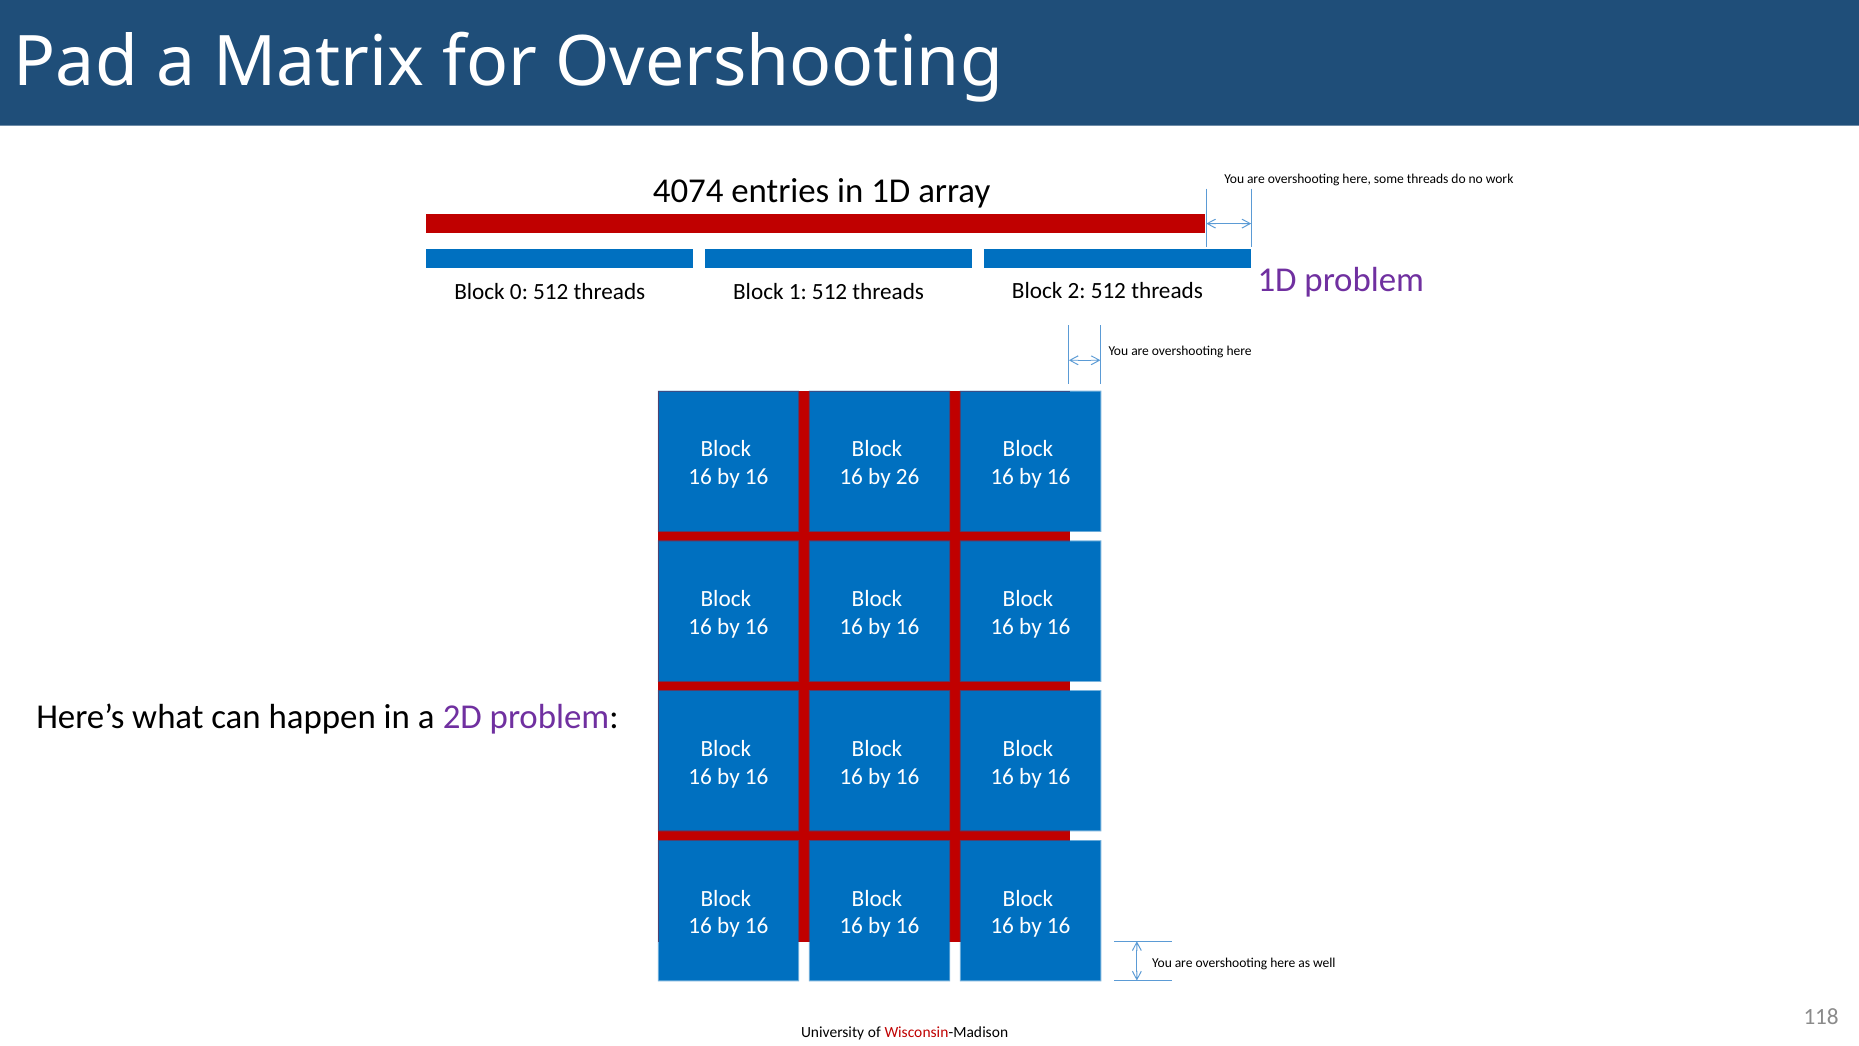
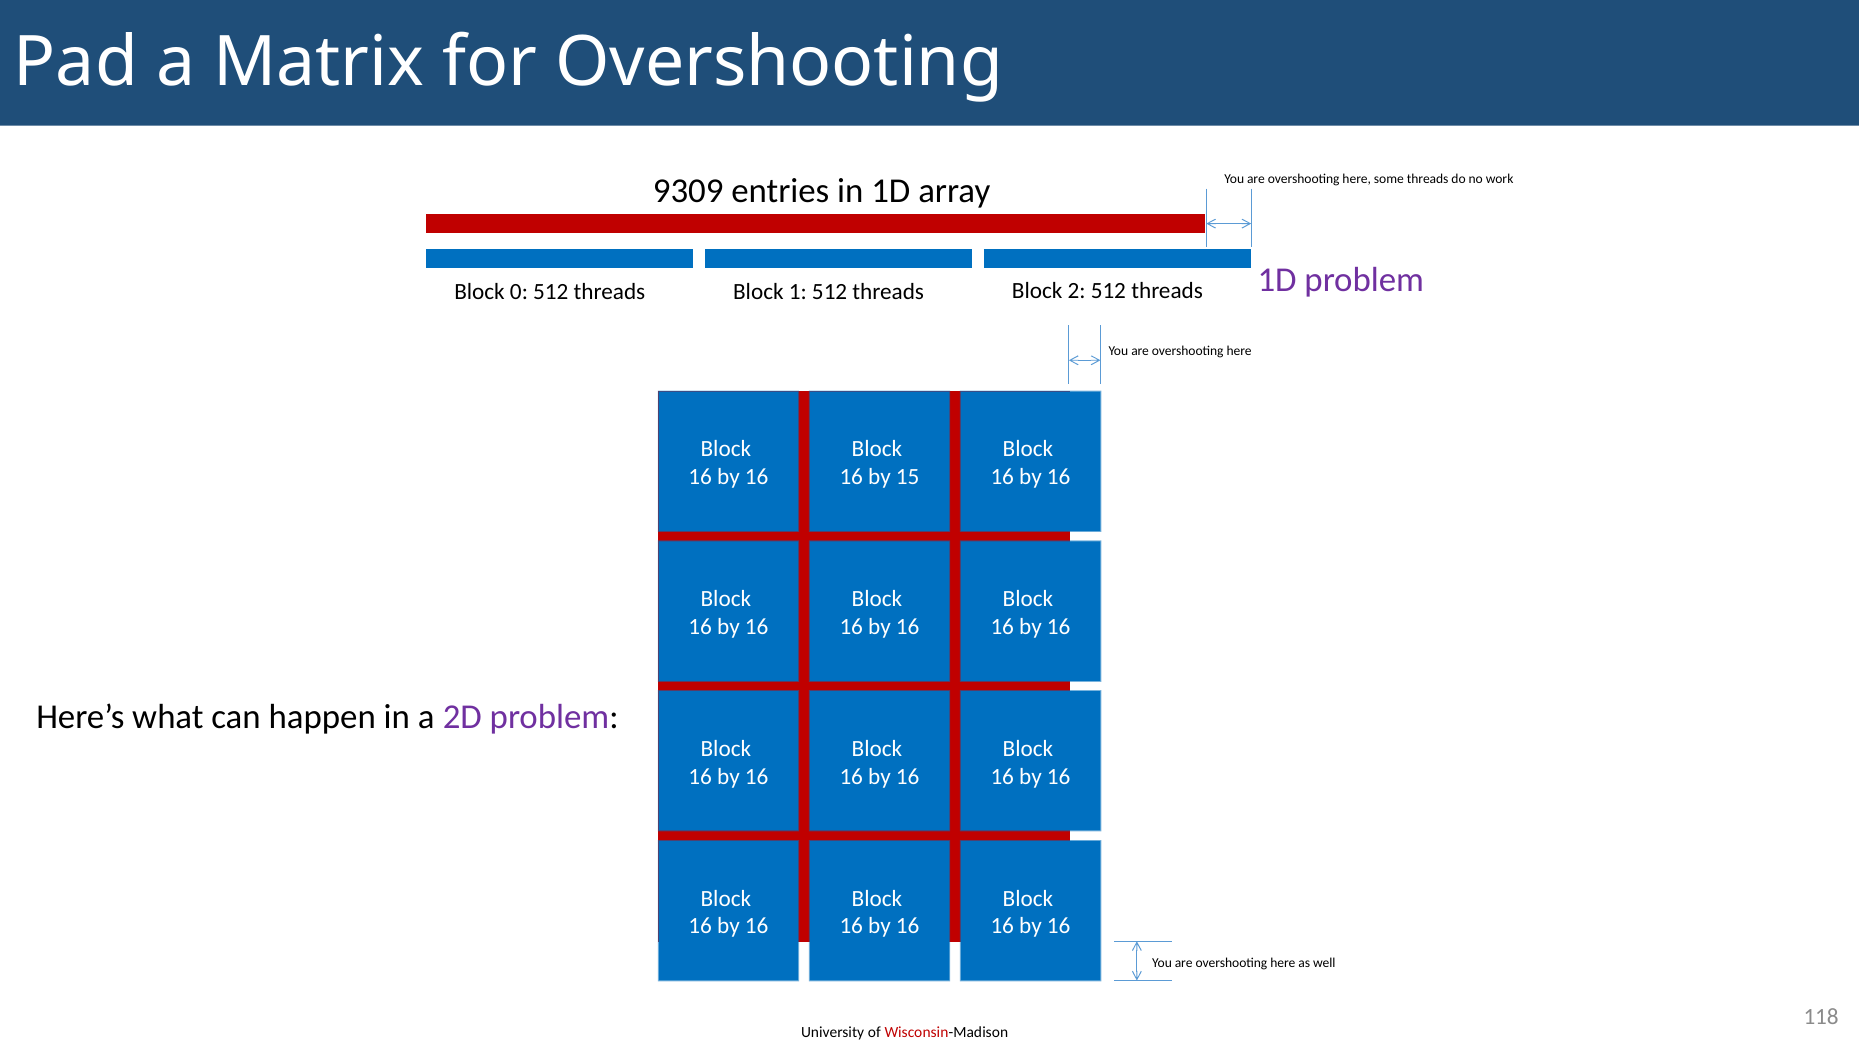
4074: 4074 -> 9309 (688, 191)
26: 26 -> 15 (908, 477)
